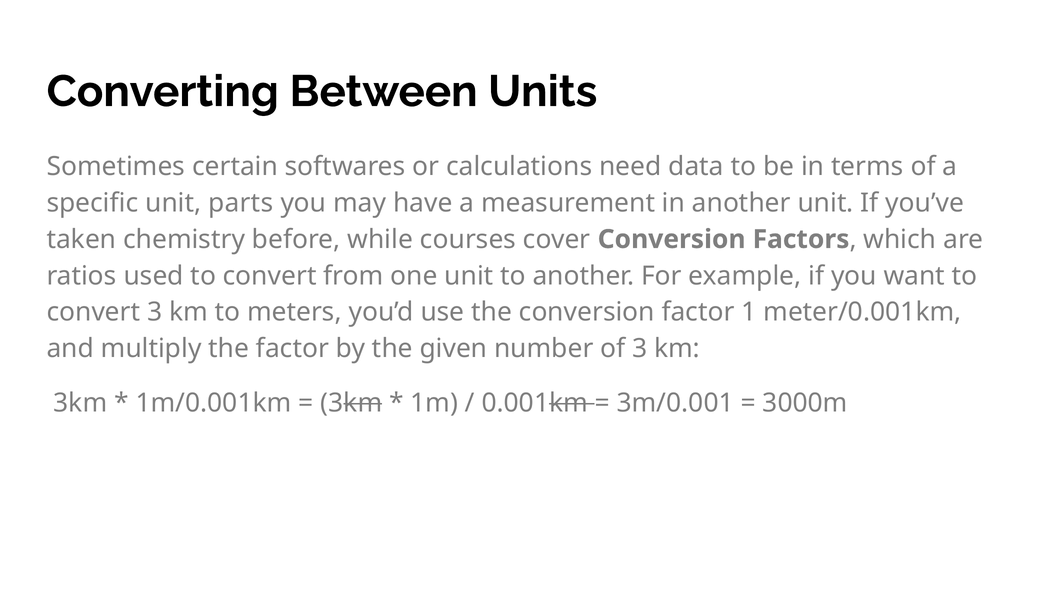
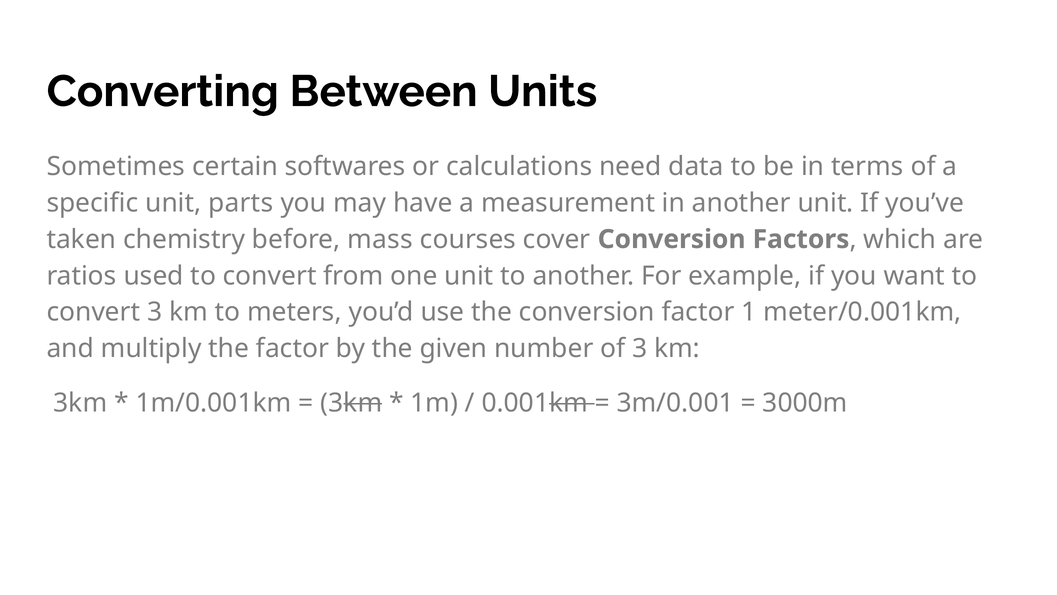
while: while -> mass (380, 239)
